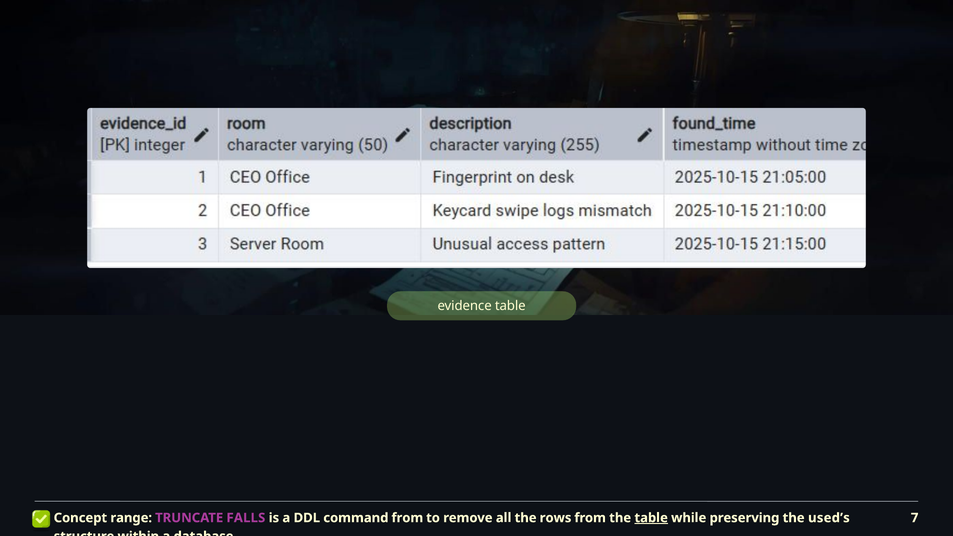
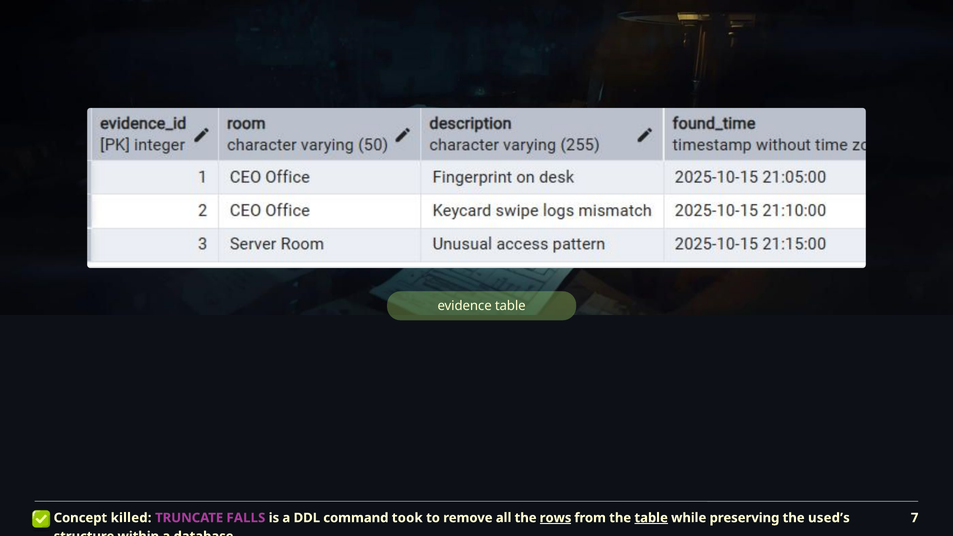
range: range -> killed (131, 518)
command from: from -> took (407, 518)
rows underline: none -> present (556, 518)
